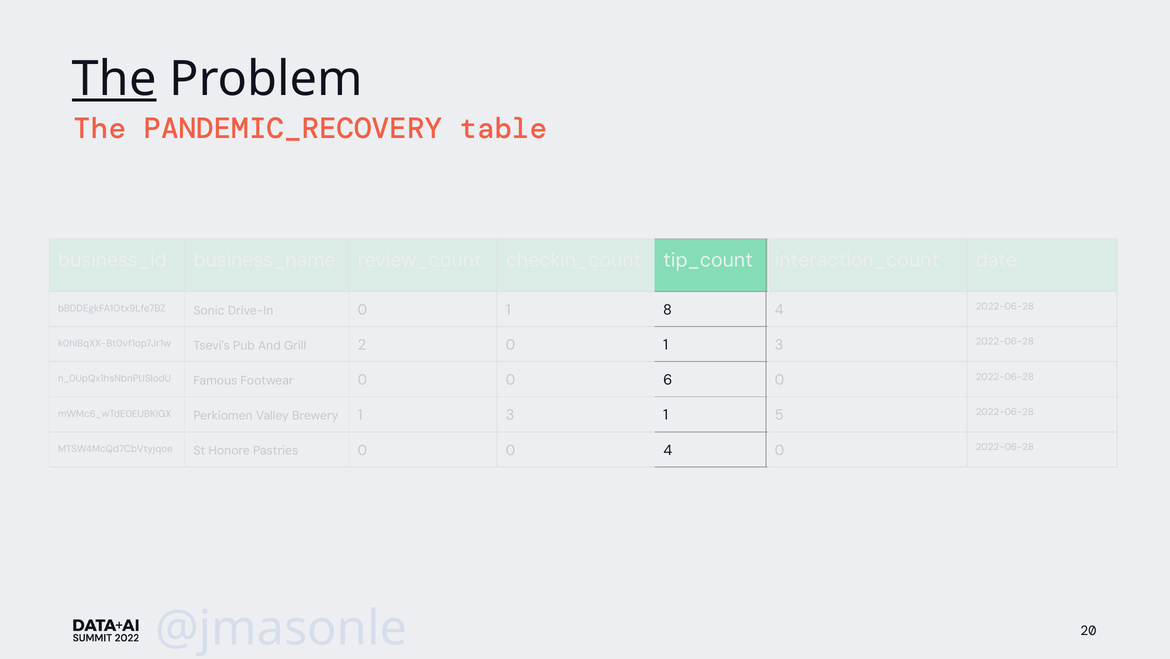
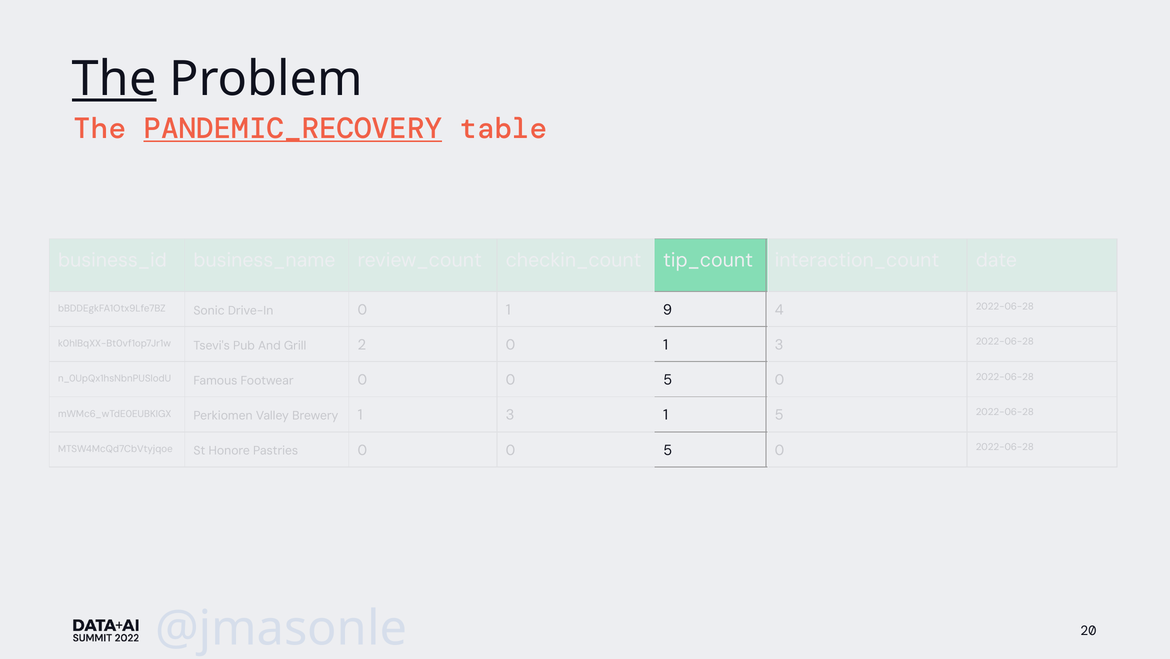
PANDEMIC_RECOVERY underline: none -> present (293, 128)
8: 8 -> 9 (667, 309)
6: 6 -> 5 (668, 380)
4: 4 -> 5 (668, 450)
